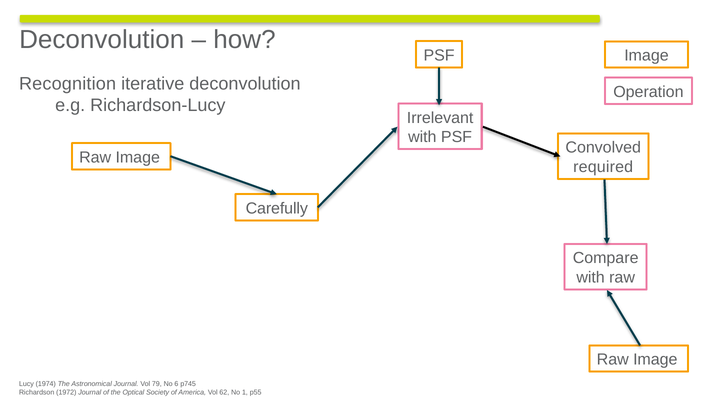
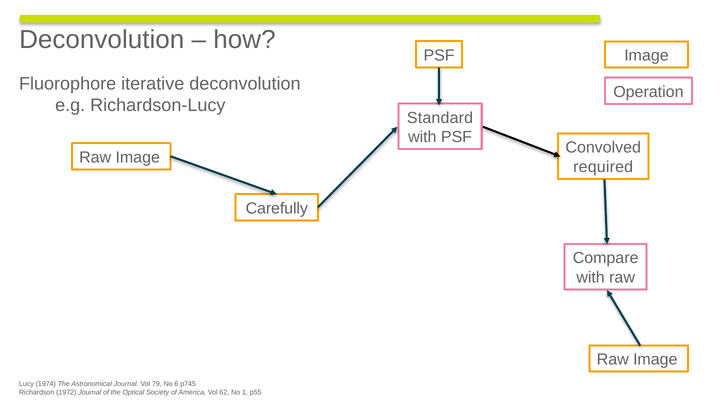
Recognition: Recognition -> Fluorophore (68, 84)
Irrelevant: Irrelevant -> Standard (440, 118)
